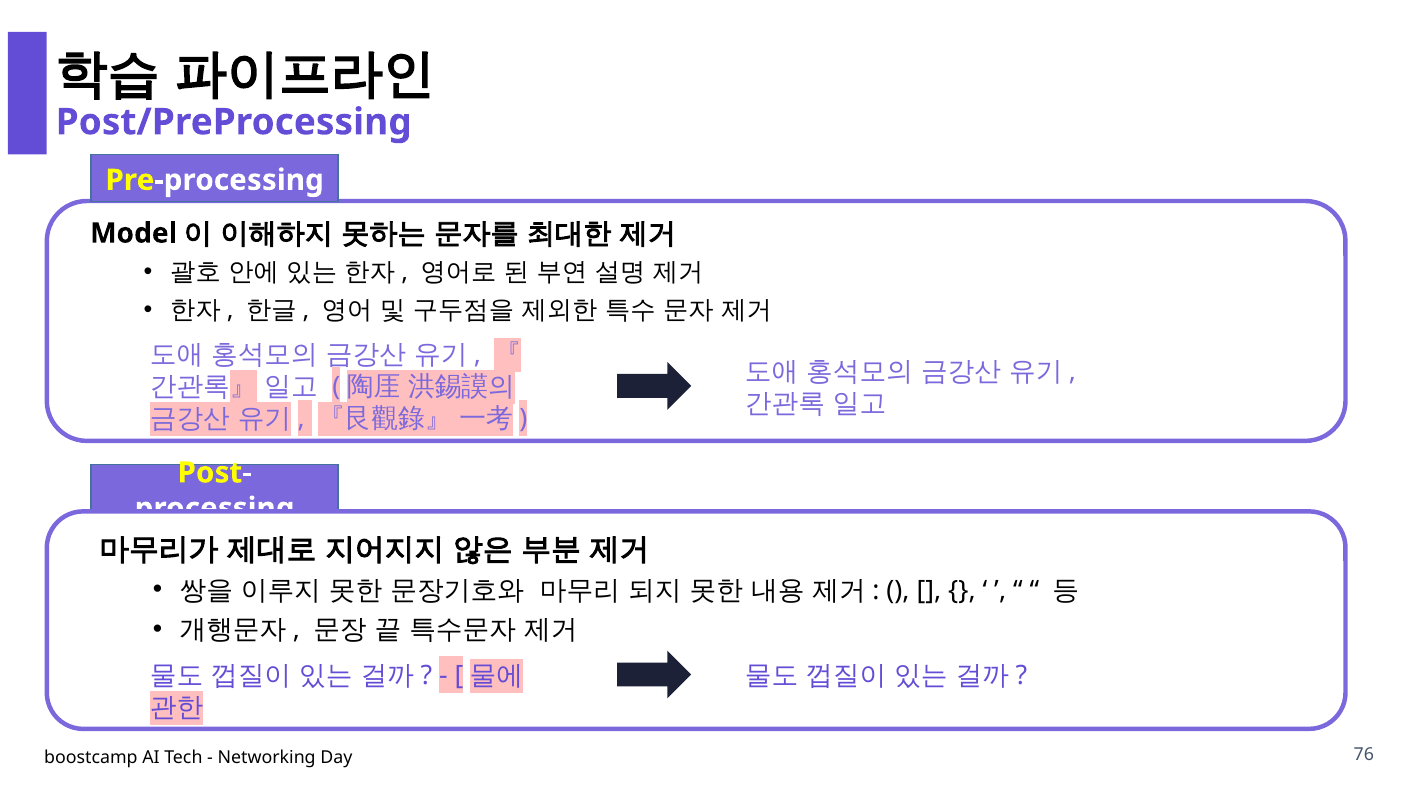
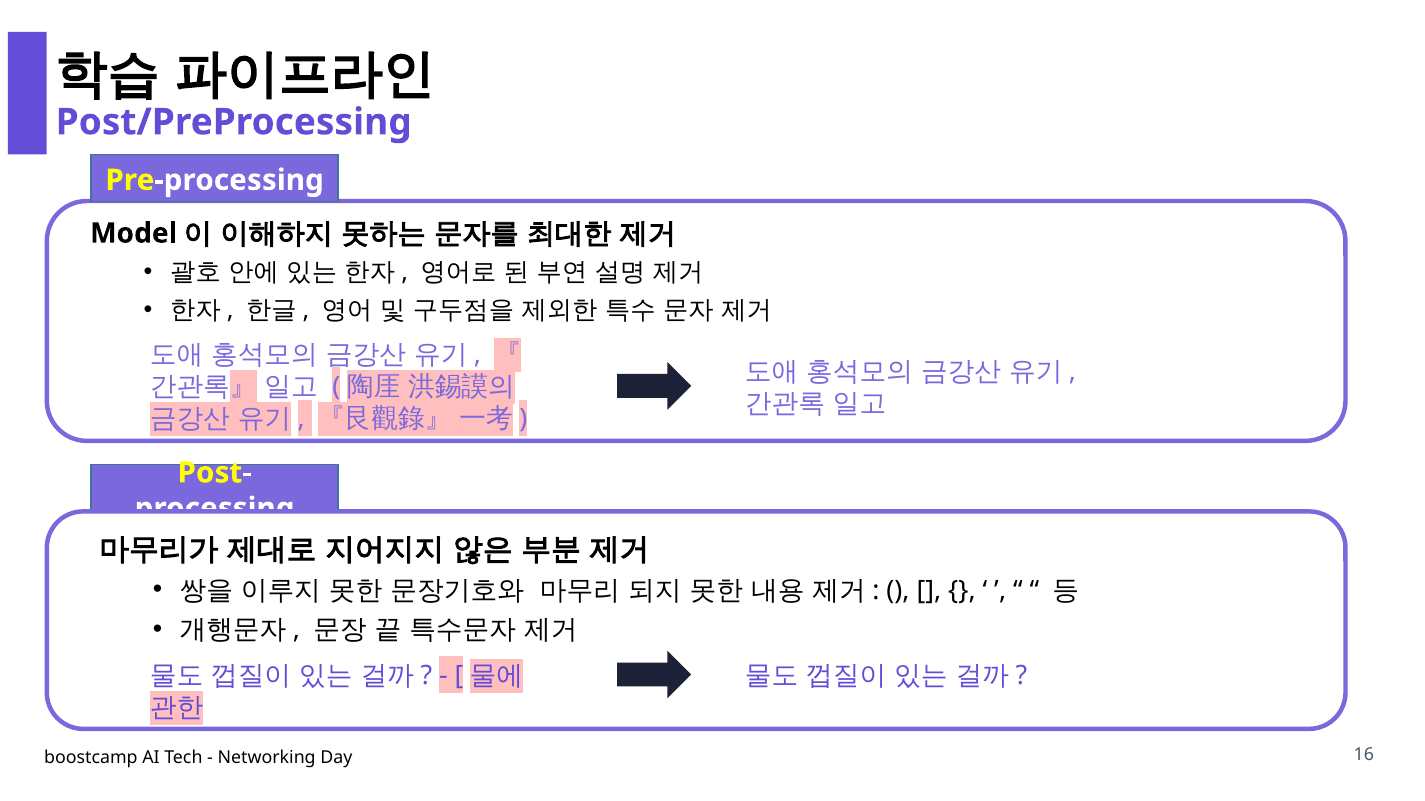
76: 76 -> 16 (1364, 756)
